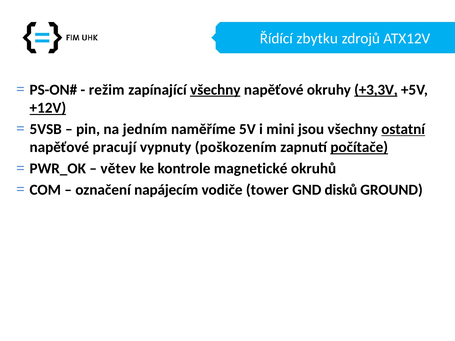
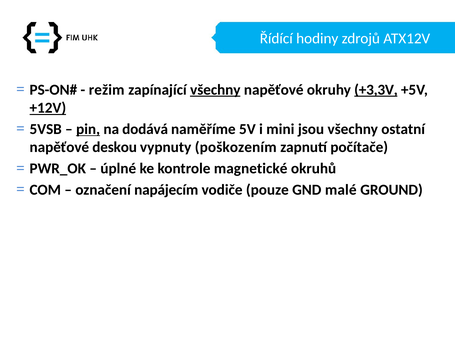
zbytku: zbytku -> hodiny (317, 39)
pin underline: none -> present (88, 129)
jedním: jedním -> dodává (145, 129)
ostatní underline: present -> none (403, 129)
pracují: pracují -> deskou (115, 147)
počítače underline: present -> none (359, 147)
větev: větev -> úplné (118, 169)
tower: tower -> pouze (267, 190)
disků: disků -> malé (341, 190)
